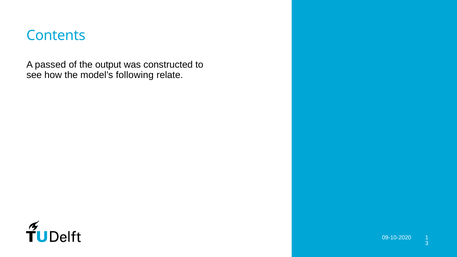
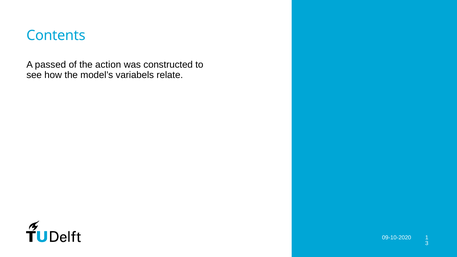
output: output -> action (108, 65)
following: following -> variabels (135, 75)
